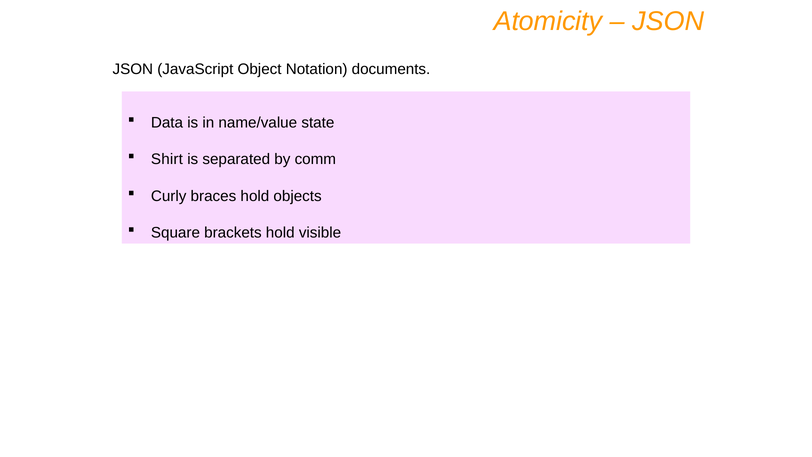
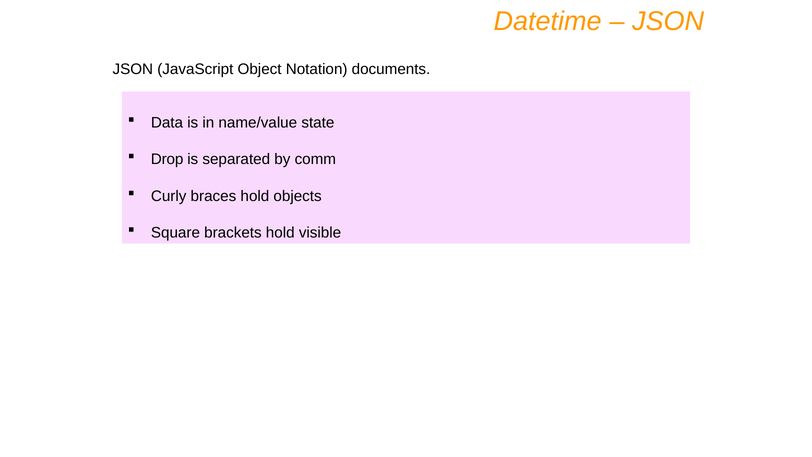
Atomicity: Atomicity -> Datetime (548, 21)
Shirt: Shirt -> Drop (167, 159)
